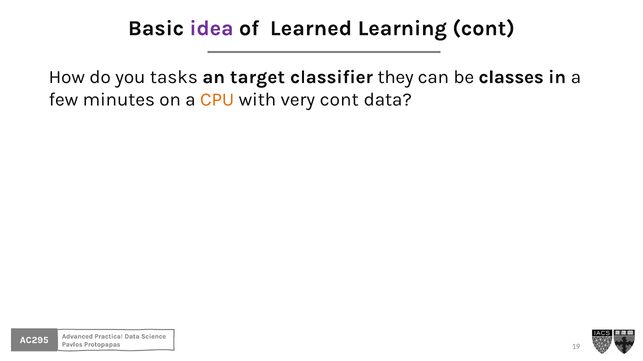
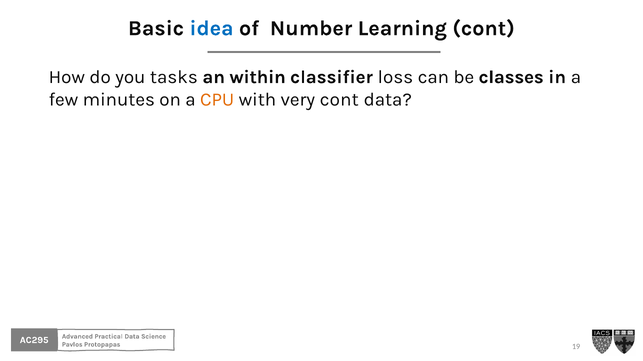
idea colour: purple -> blue (212, 28)
Learned: Learned -> Number (311, 28)
target: target -> within (258, 77)
they: they -> loss (395, 77)
